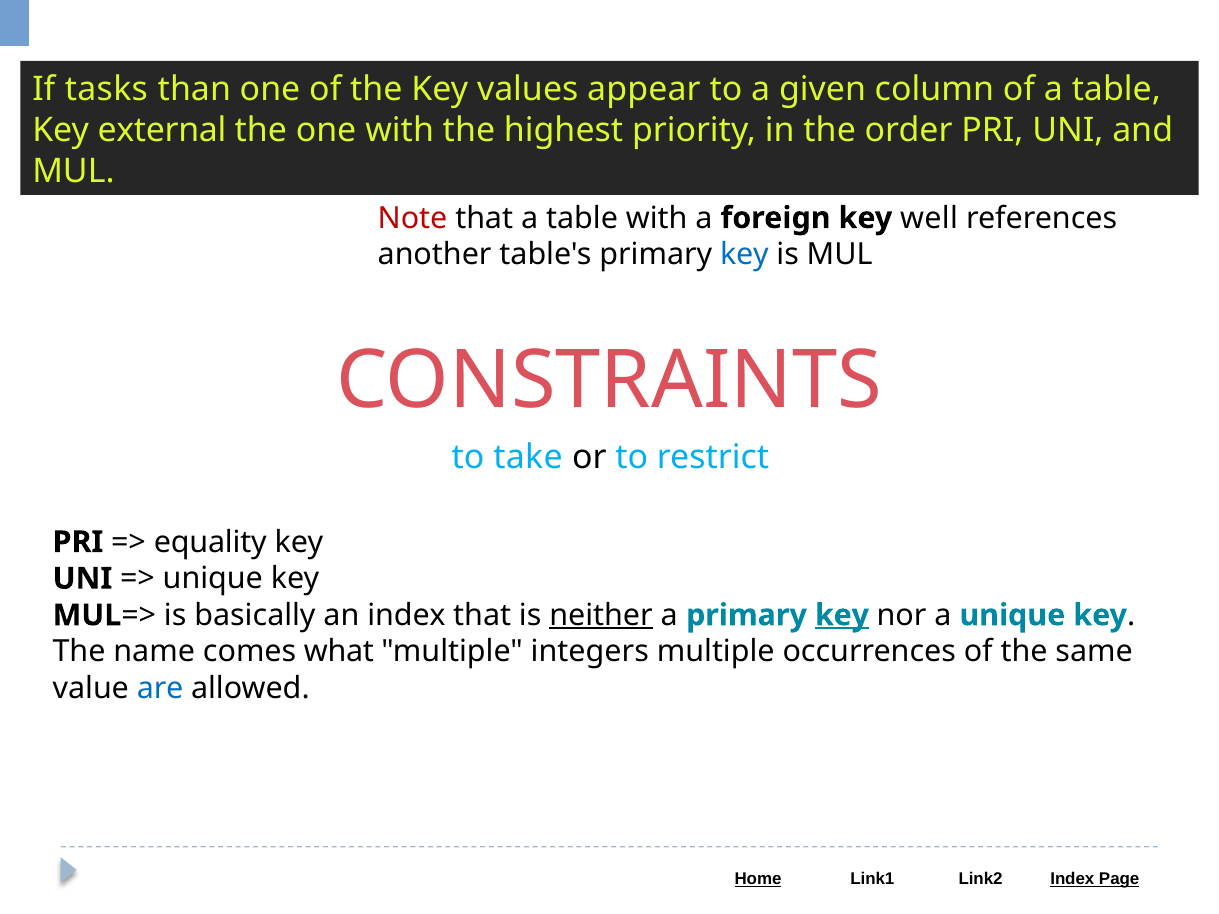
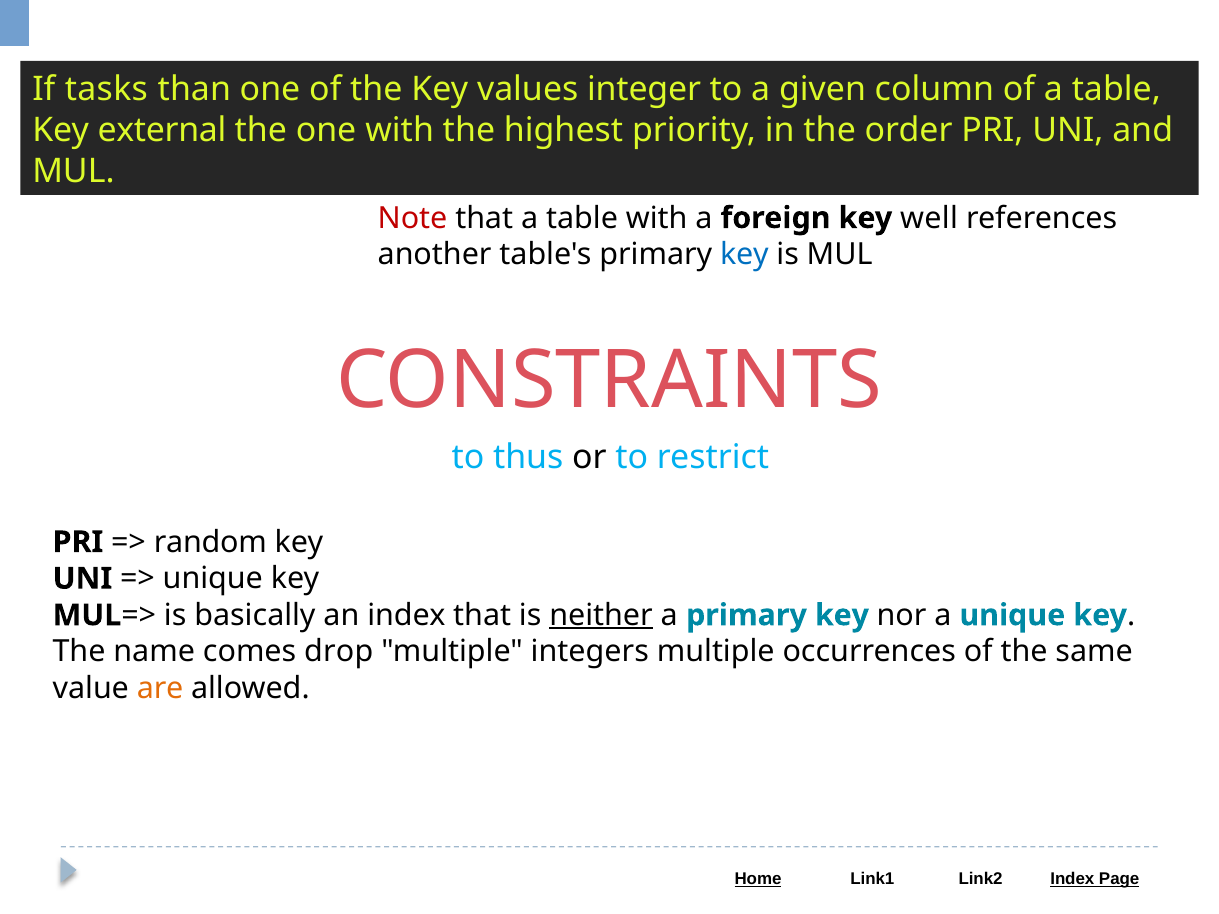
appear: appear -> integer (644, 90)
take: take -> thus (528, 457)
equality: equality -> random (210, 542)
key underline: present -> none (842, 615)
what: what -> drop (339, 652)
are colour: blue -> orange (160, 689)
